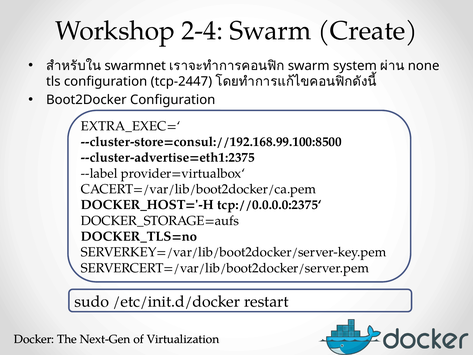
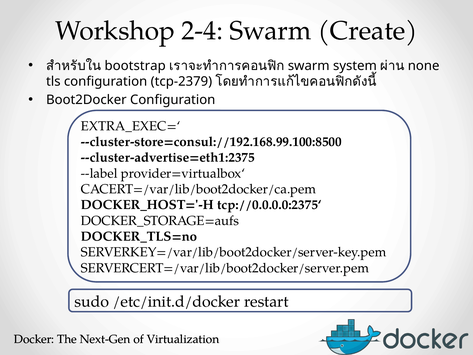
swarmnet: swarmnet -> bootstrap (135, 66)
tcp-2447: tcp-2447 -> tcp-2379 (181, 81)
